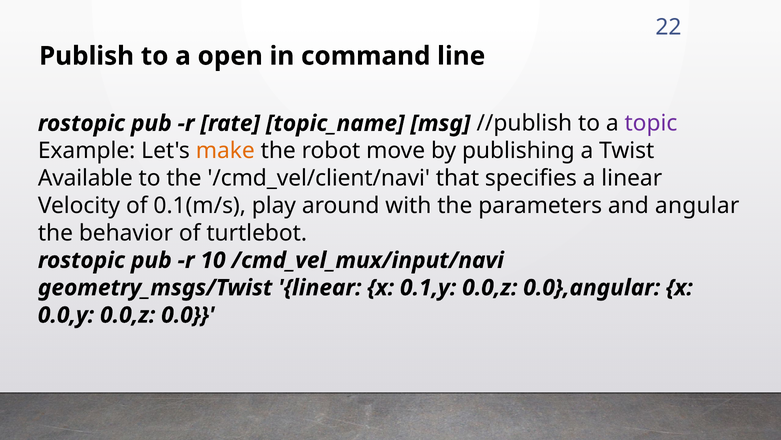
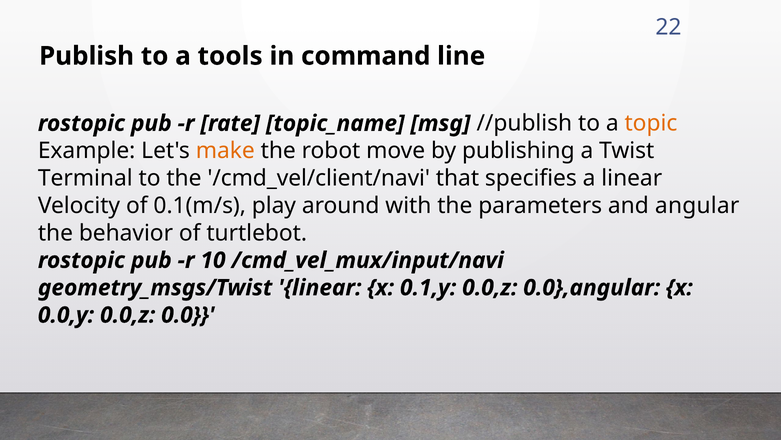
open: open -> tools (230, 56)
topic colour: purple -> orange (651, 123)
Available: Available -> Terminal (85, 178)
